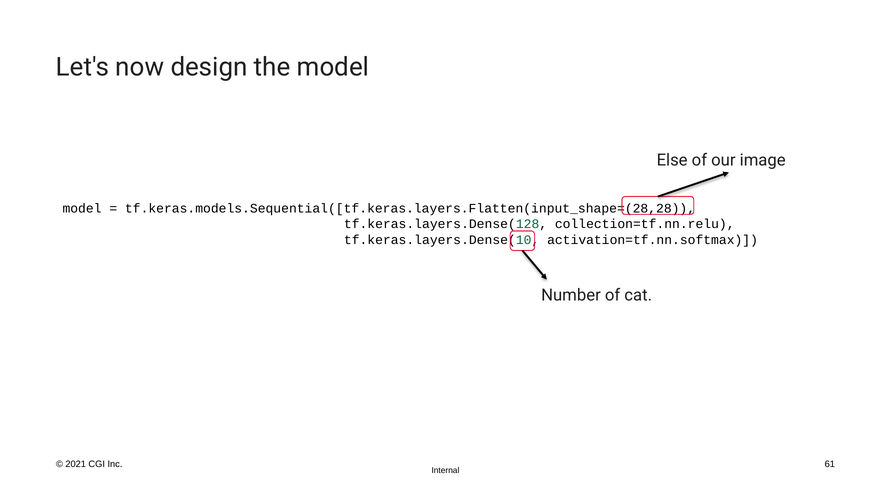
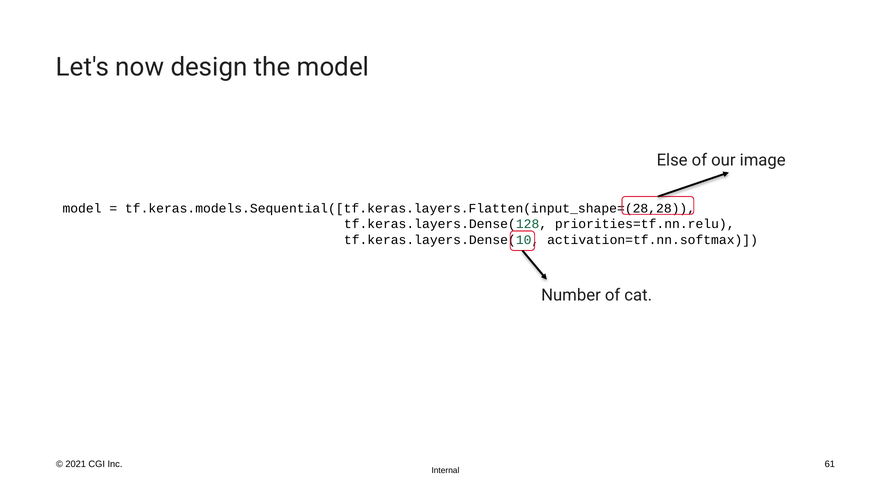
collection=tf.nn.relu: collection=tf.nn.relu -> priorities=tf.nn.relu (645, 224)
